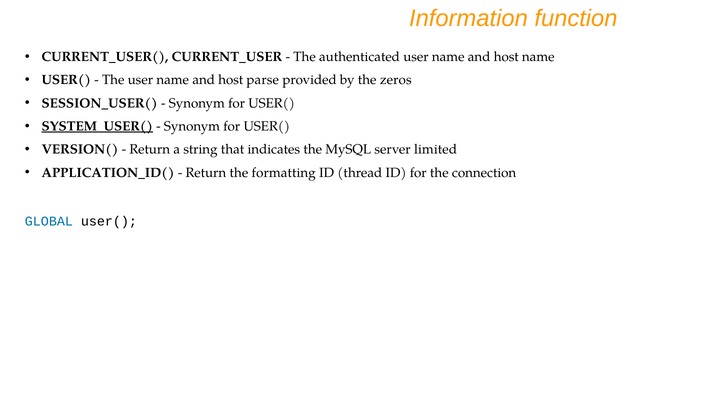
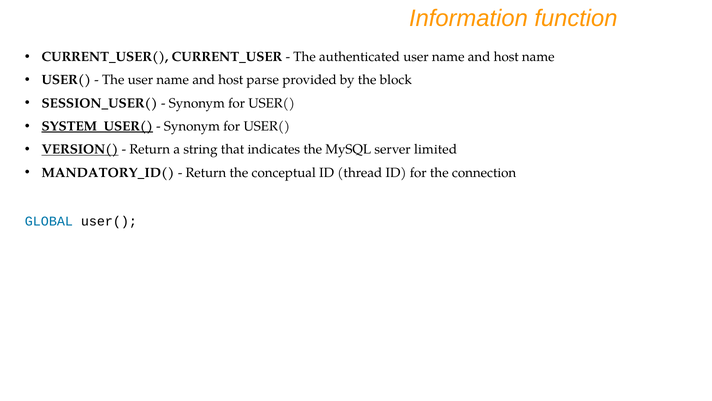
zeros: zeros -> block (396, 80)
VERSION( underline: none -> present (80, 149)
APPLICATION_ID(: APPLICATION_ID( -> MANDATORY_ID( (108, 172)
formatting: formatting -> conceptual (284, 172)
